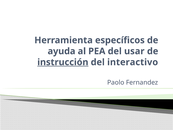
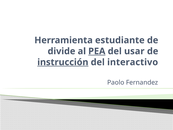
específicos: específicos -> estudiante (120, 40)
ayuda: ayuda -> divide (61, 51)
PEA underline: none -> present (97, 51)
